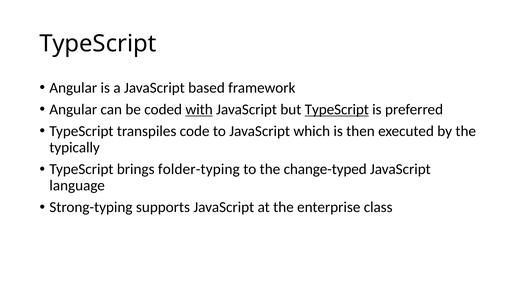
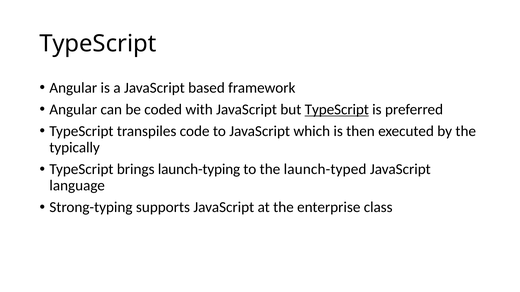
with underline: present -> none (199, 110)
folder-typing: folder-typing -> launch-typing (199, 170)
change-typed: change-typed -> launch-typed (325, 170)
